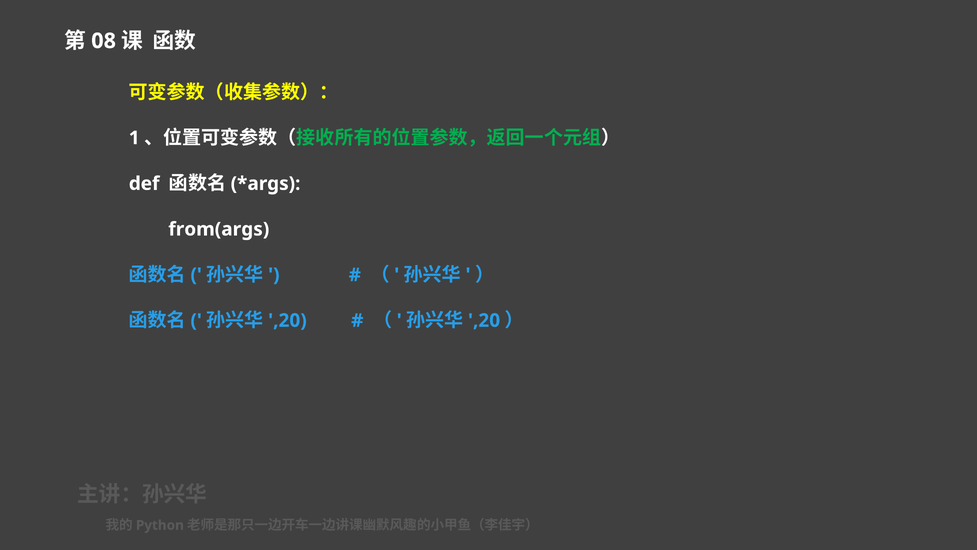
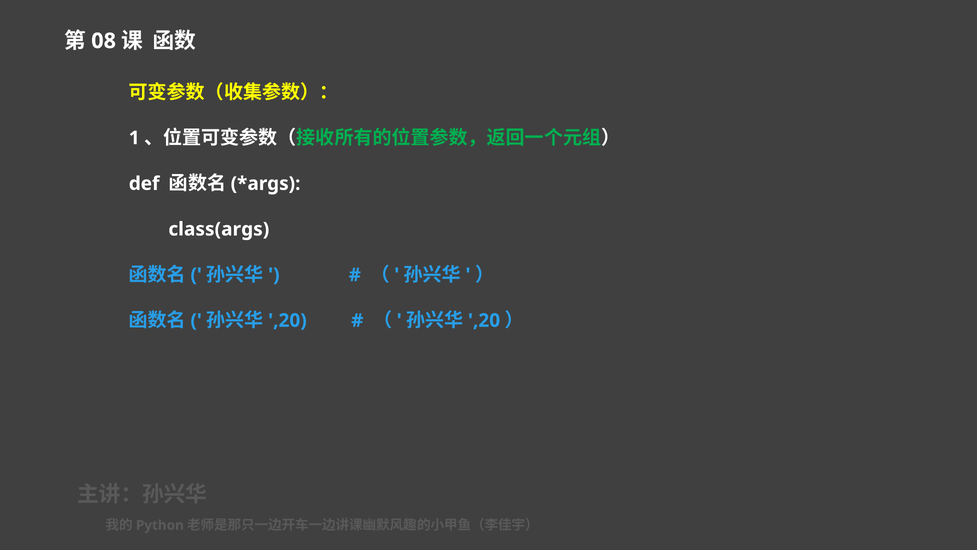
from(args: from(args -> class(args (219, 229)
